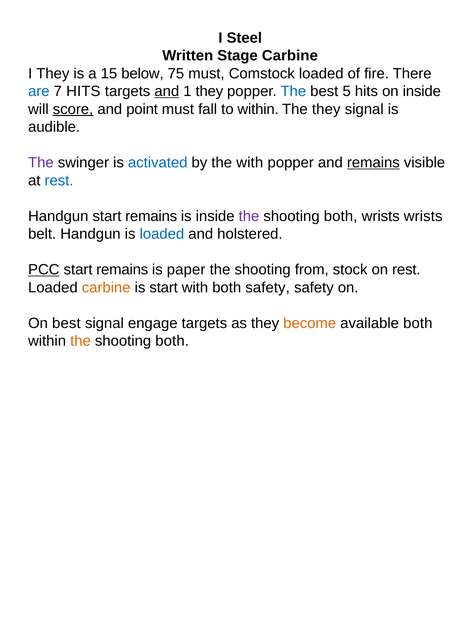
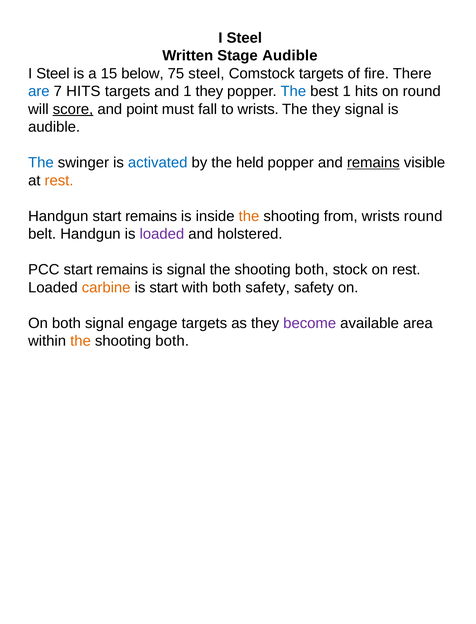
Stage Carbine: Carbine -> Audible (290, 56)
They: They -> Steel (53, 74)
75 must: must -> steel (206, 74)
Comstock loaded: loaded -> targets (321, 74)
and underline: present -> none (167, 91)
best 5: 5 -> 1 (347, 91)
on inside: inside -> round (422, 91)
to within: within -> wrists (258, 109)
The colour: purple -> blue (41, 163)
the with: with -> held (250, 163)
rest colour: blue -> orange (59, 181)
the colour: purple -> orange (249, 216)
both: both -> from (341, 216)
wrists wrists: wrists -> round (423, 216)
loaded colour: blue -> purple (162, 234)
PCC underline: present -> none (44, 270)
is paper: paper -> signal (186, 270)
from: from -> both (312, 270)
On best: best -> both (66, 323)
become colour: orange -> purple (310, 323)
available both: both -> area (418, 323)
